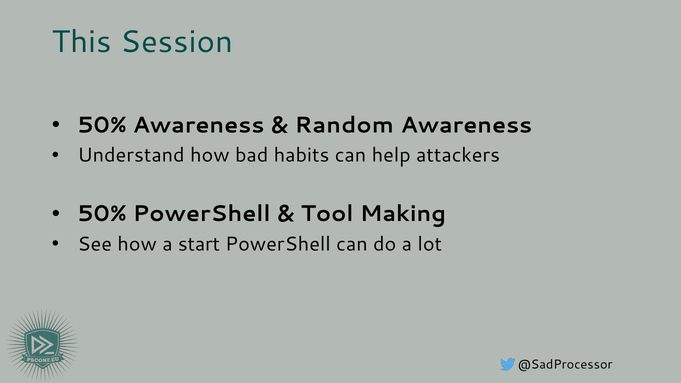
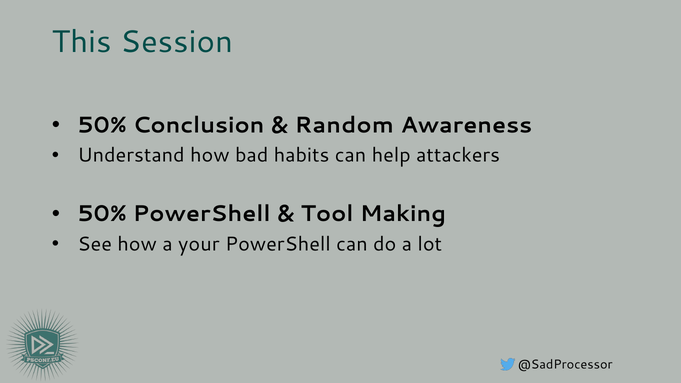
50% Awareness: Awareness -> Conclusion (199, 125)
start: start -> your (199, 244)
